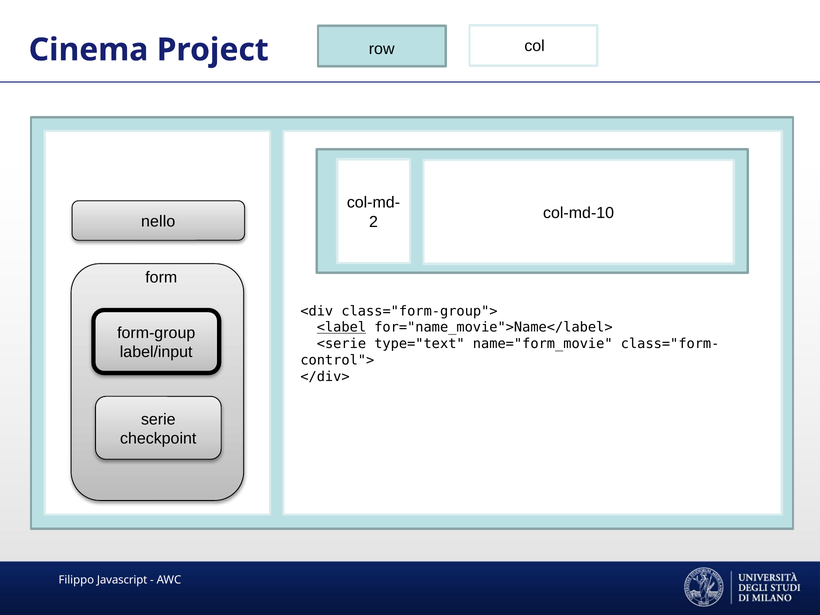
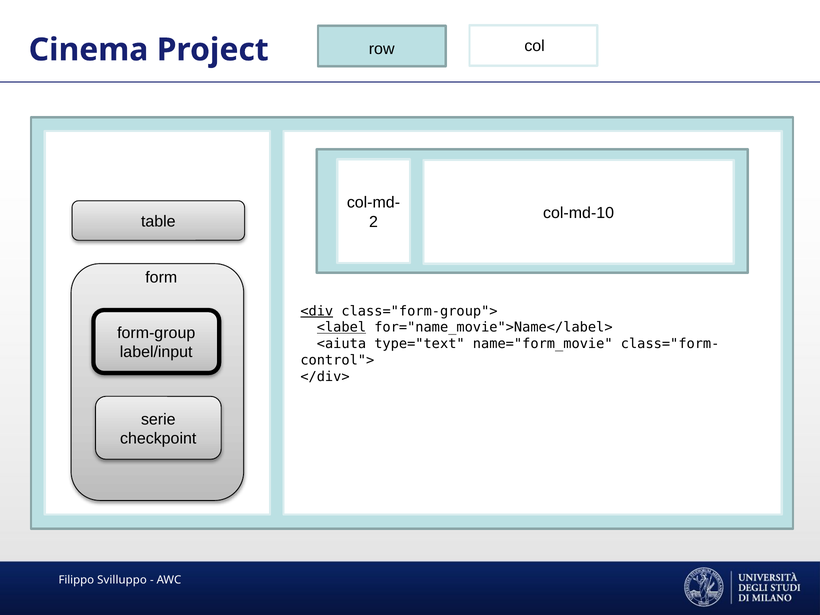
nello: nello -> table (158, 222)
<div underline: none -> present (317, 311)
<serie: <serie -> <aiuta (341, 344)
Javascript: Javascript -> Svilluppo (122, 580)
